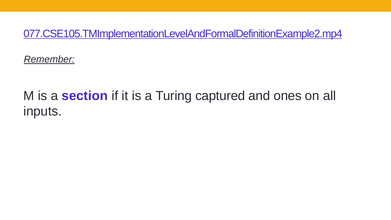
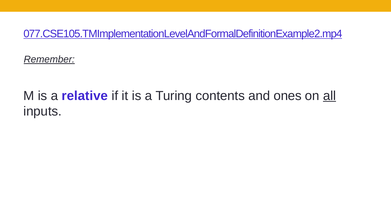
section: section -> relative (85, 96)
captured: captured -> contents (220, 96)
all underline: none -> present (330, 96)
